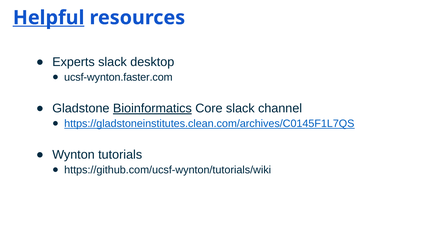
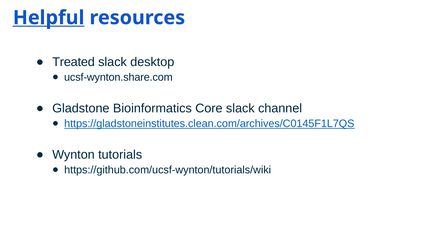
Experts: Experts -> Treated (74, 62)
ucsf-wynton.faster.com: ucsf-wynton.faster.com -> ucsf-wynton.share.com (118, 77)
Bioinformatics underline: present -> none (152, 109)
